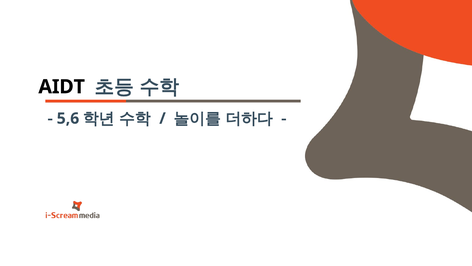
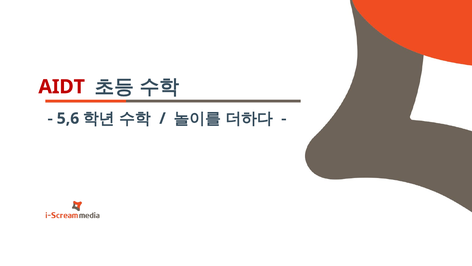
AIDT colour: black -> red (62, 87)
